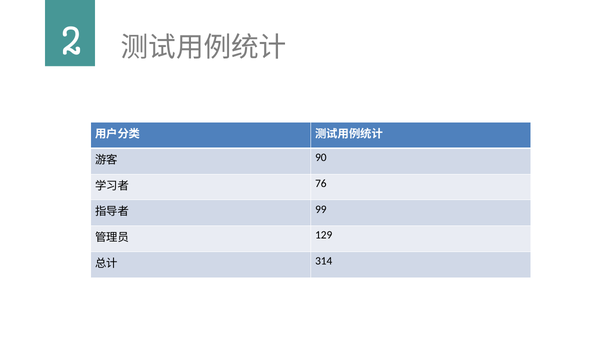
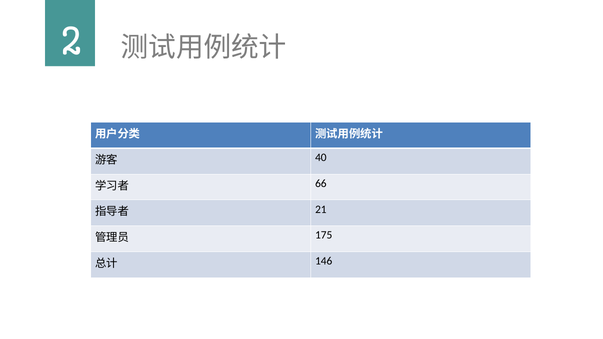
90: 90 -> 40 (321, 158)
76: 76 -> 66 (321, 184)
99: 99 -> 21 (321, 209)
129: 129 -> 175 (324, 235)
314: 314 -> 146 (324, 261)
